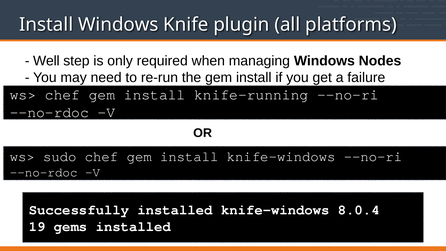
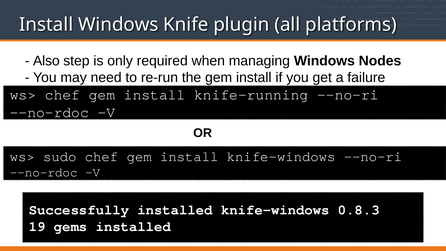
Well: Well -> Also (46, 61)
8.0.4: 8.0.4 -> 0.8.3 (359, 210)
